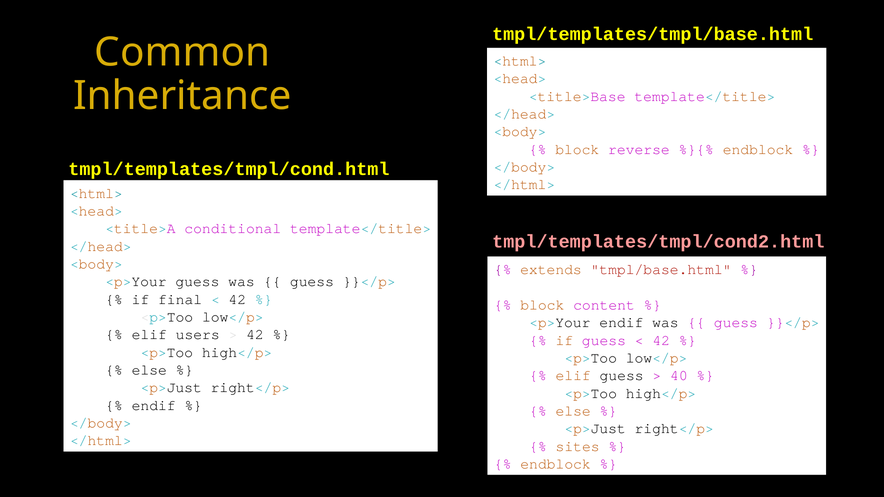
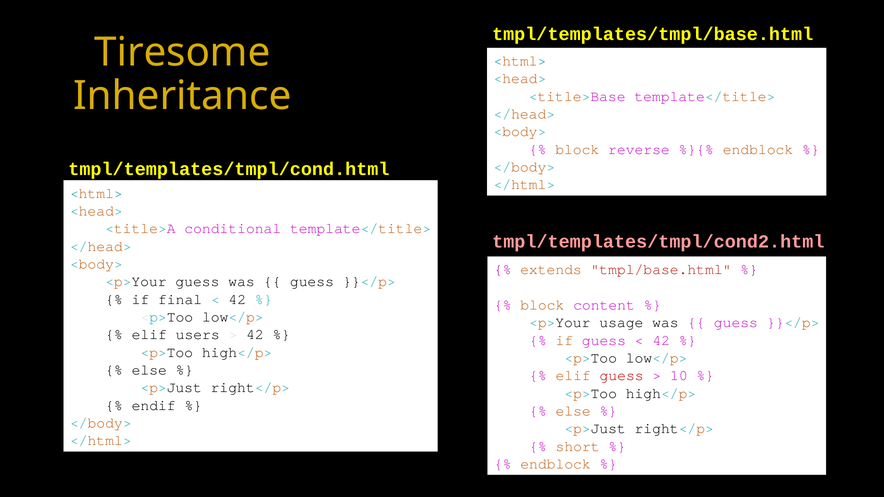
Common: Common -> Tiresome (182, 52)
<p>Your endif: endif -> usage (621, 323)
guess colour: black -> red (622, 376)
40: 40 -> 10 (679, 376)
sites: sites -> short (578, 446)
